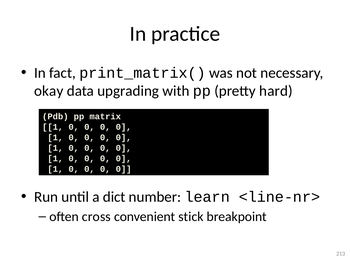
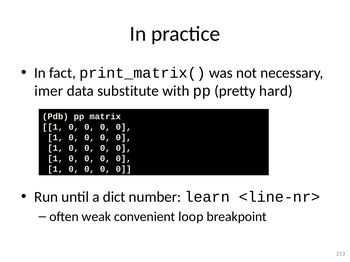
okay: okay -> imer (49, 91)
upgrading: upgrading -> substitute (128, 91)
cross: cross -> weak (96, 217)
stick: stick -> loop (191, 217)
